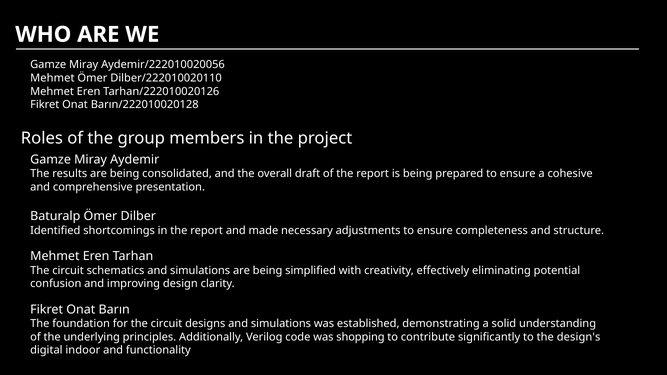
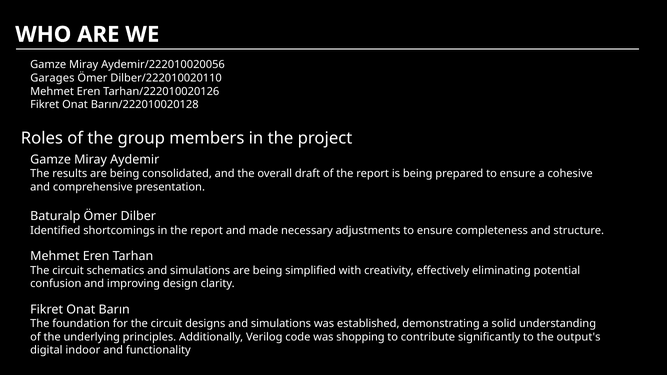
Mehmet: Mehmet -> Garages (52, 78)
design's: design's -> output's (579, 337)
